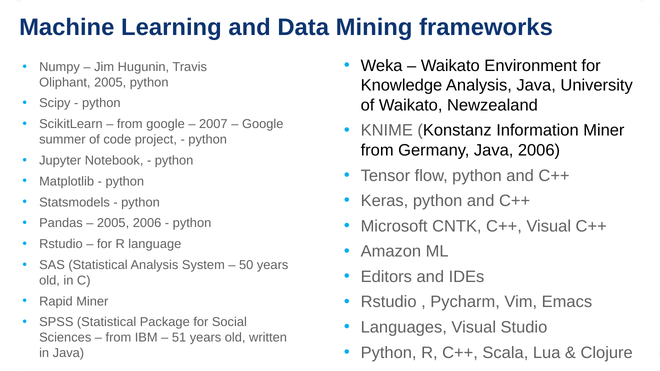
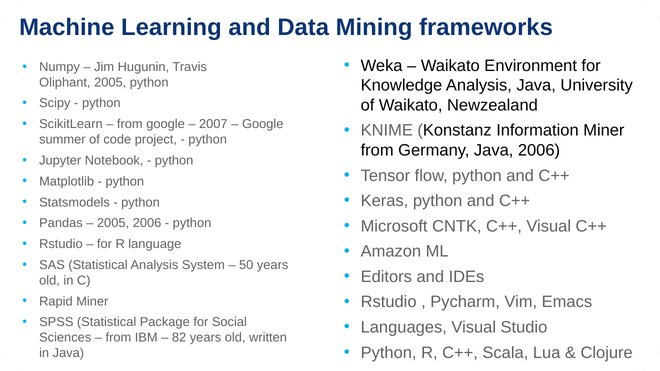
51: 51 -> 82 (179, 338)
